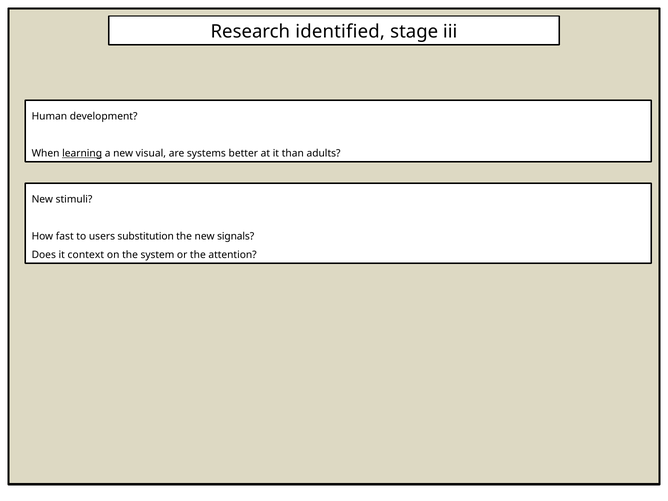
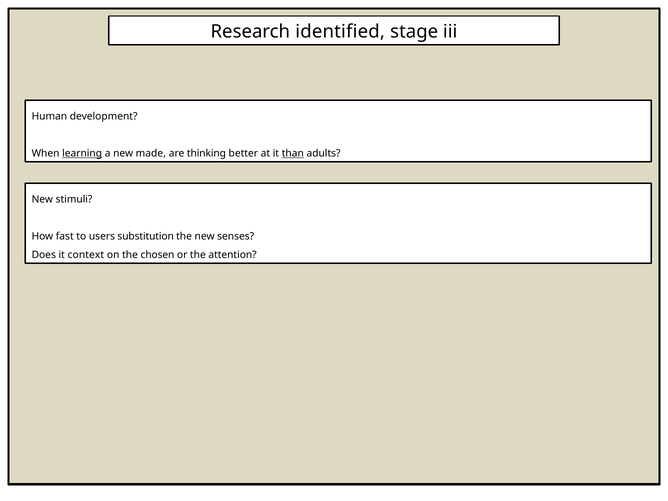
visual: visual -> made (151, 153)
systems: systems -> thinking (206, 153)
than underline: none -> present (293, 153)
signals: signals -> senses (236, 236)
system: system -> chosen (157, 255)
